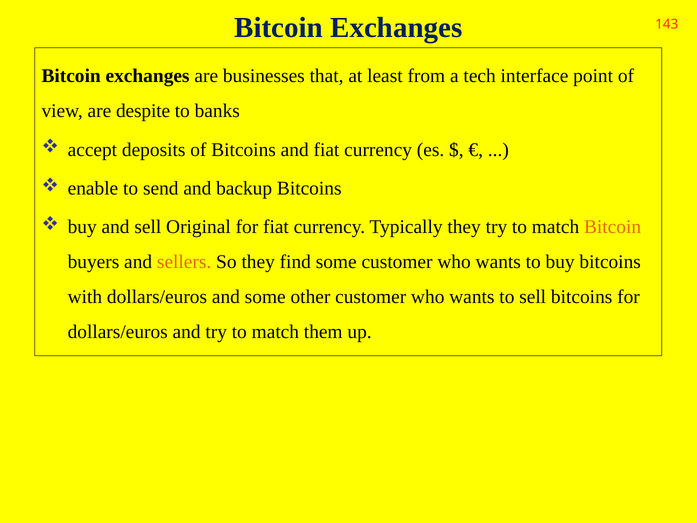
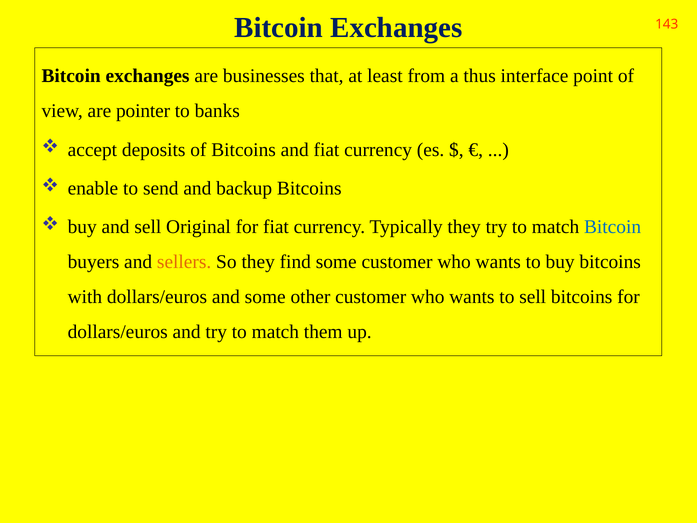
tech: tech -> thus (480, 76)
despite: despite -> pointer (143, 111)
Bitcoin colour: orange -> blue (613, 227)
